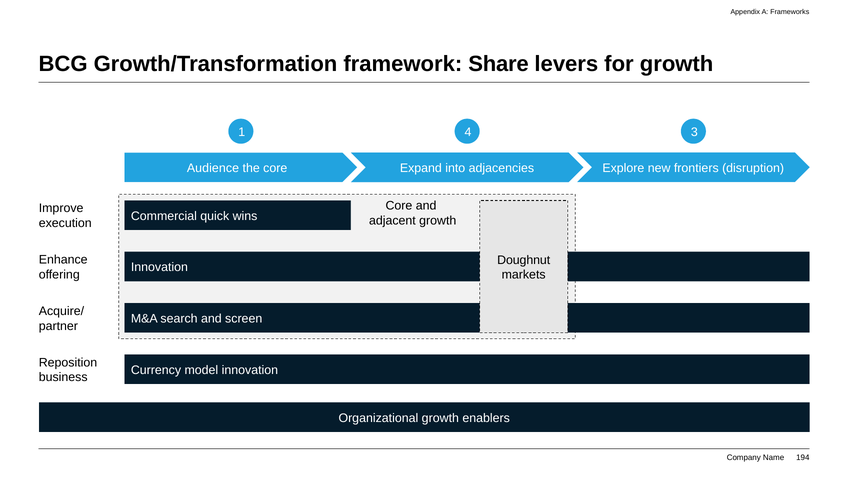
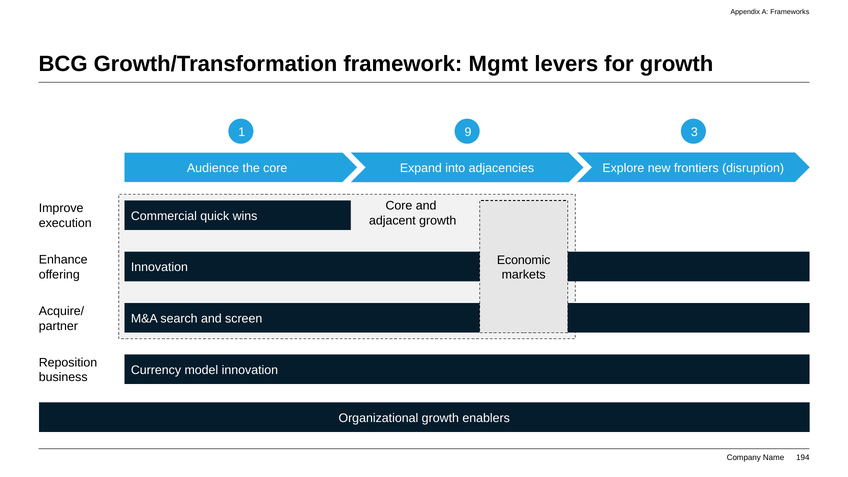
Share: Share -> Mgmt (498, 64)
4: 4 -> 9 (468, 132)
Doughnut: Doughnut -> Economic (524, 260)
